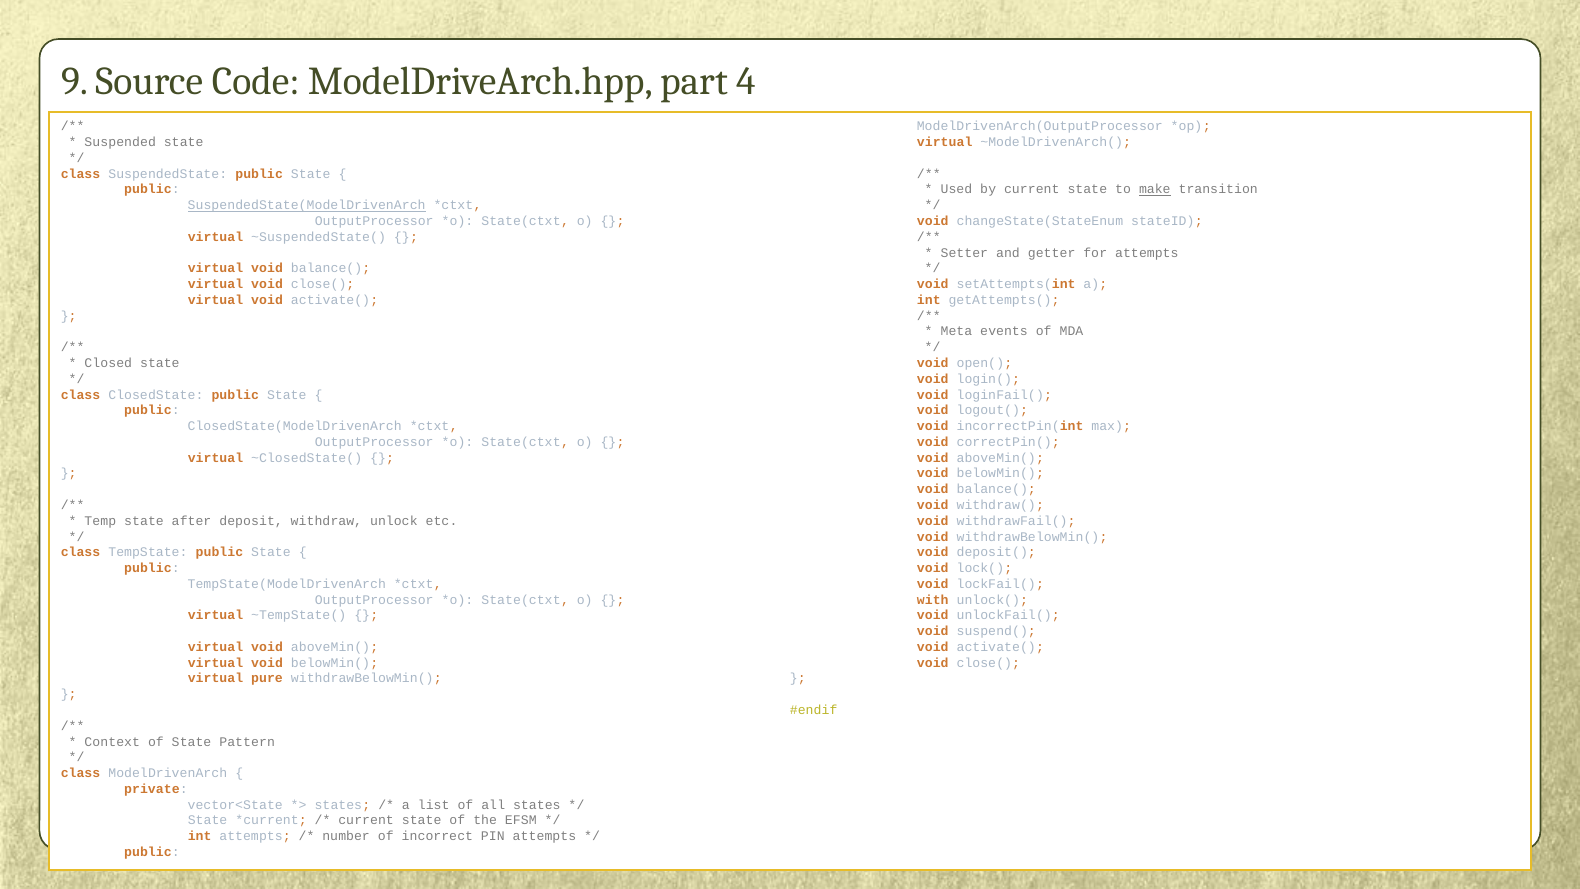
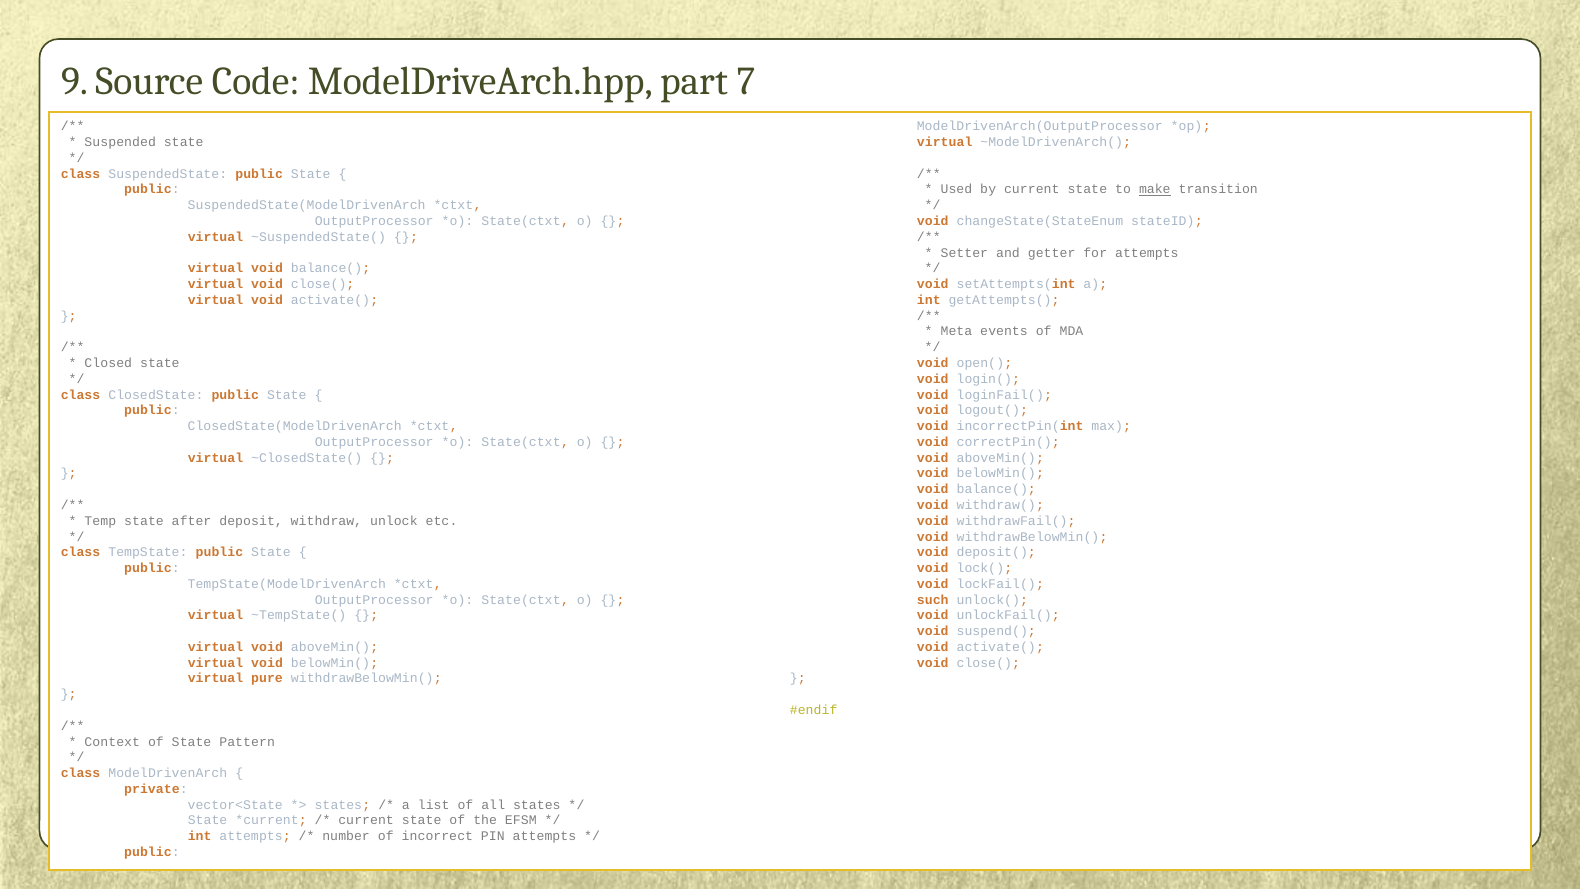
4: 4 -> 7 (746, 82)
SuspendedState(ModelDrivenArch underline: present -> none (307, 205)
with: with -> such (933, 600)
